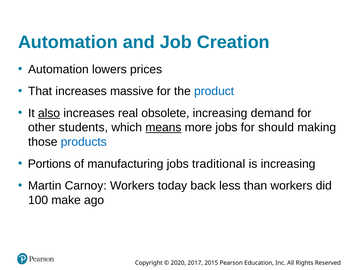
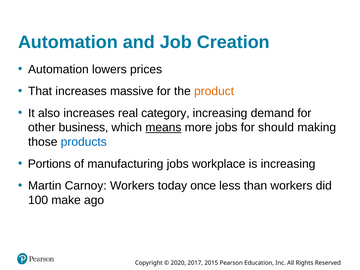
product colour: blue -> orange (214, 91)
also underline: present -> none (49, 113)
obsolete: obsolete -> category (165, 113)
students: students -> business (83, 128)
traditional: traditional -> workplace (219, 164)
back: back -> once (203, 186)
